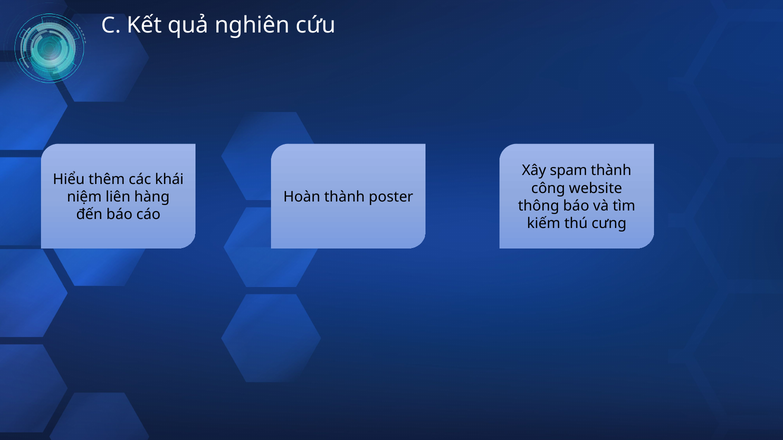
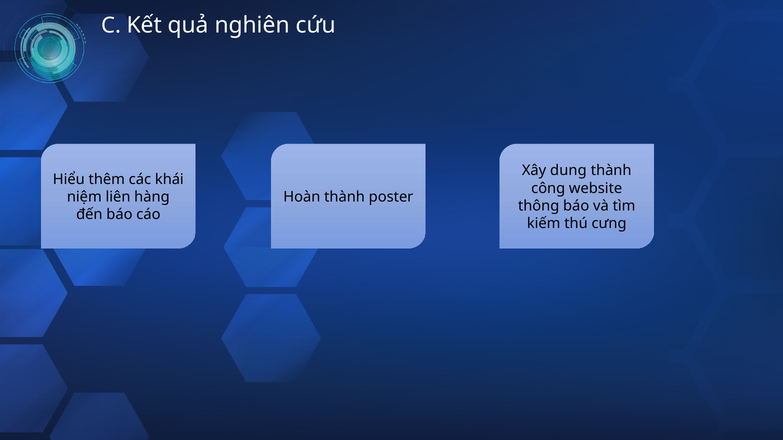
spam: spam -> dung (568, 171)
